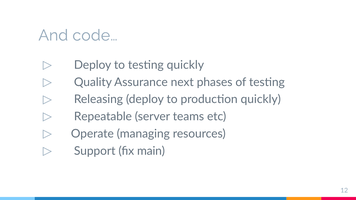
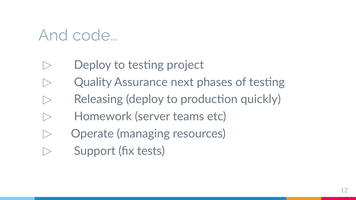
testing quickly: quickly -> project (185, 65)
Repeatable: Repeatable -> Homework (103, 117)
main: main -> tests (151, 151)
